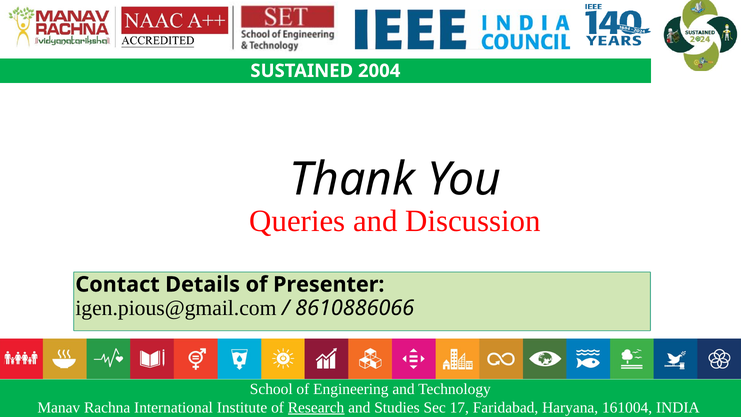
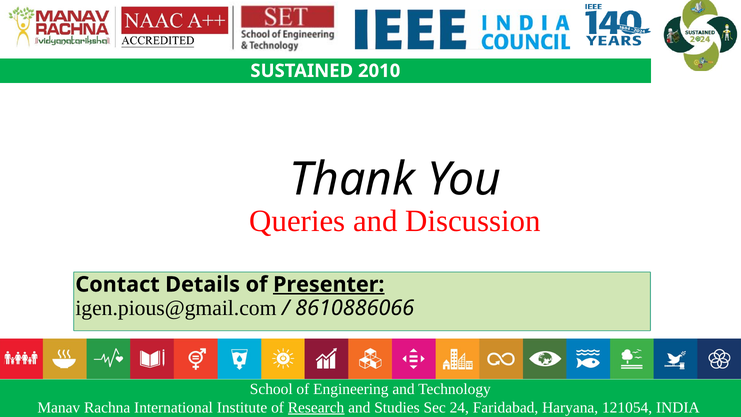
2004: 2004 -> 2010 (379, 71)
Presenter underline: none -> present (329, 284)
17: 17 -> 24 (459, 407)
161004: 161004 -> 121054 (627, 407)
